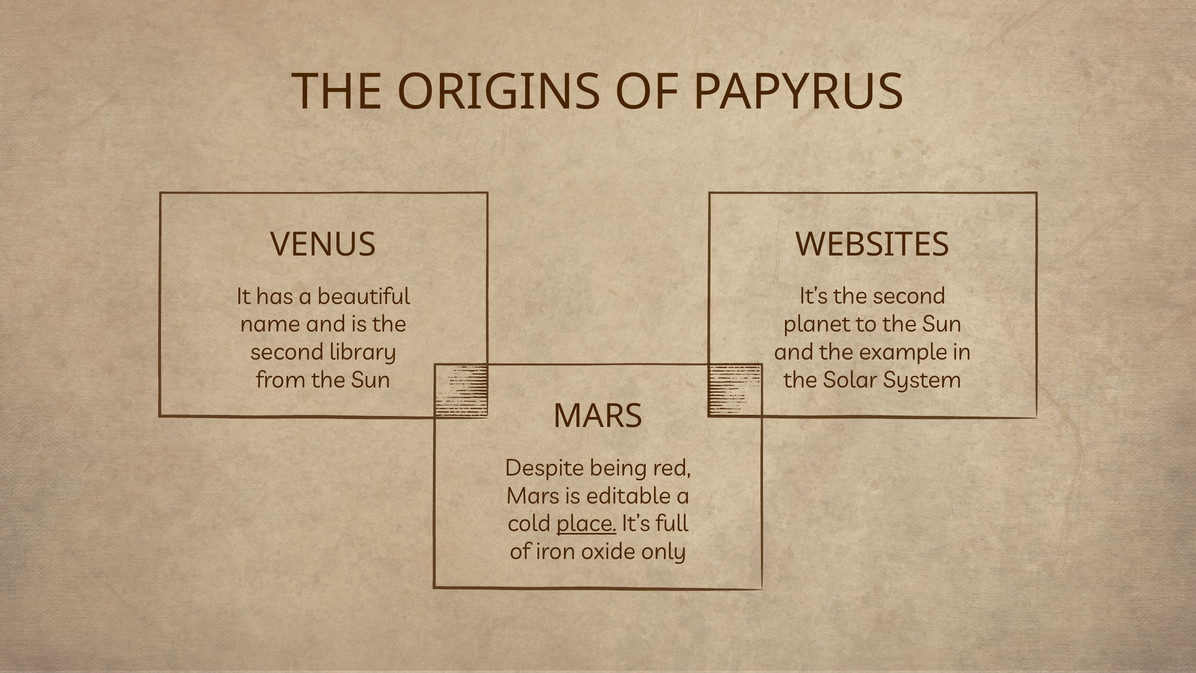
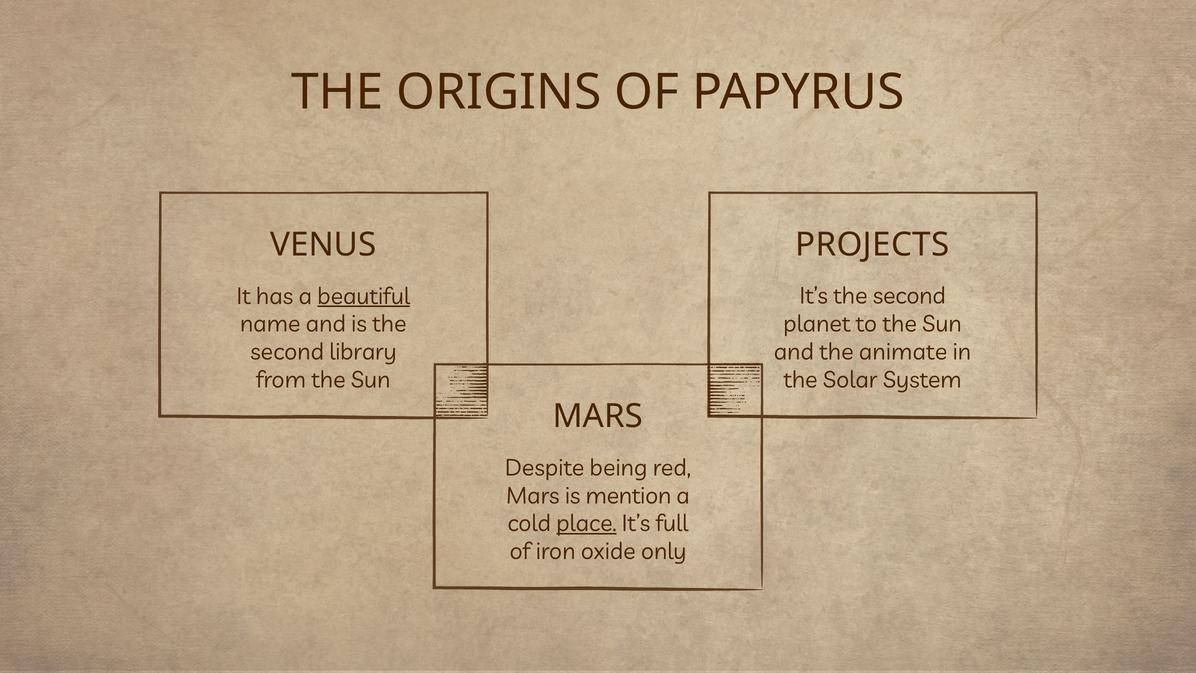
WEBSITES: WEBSITES -> PROJECTS (872, 244)
beautiful underline: none -> present (364, 296)
example: example -> animate (903, 352)
editable: editable -> mention (629, 496)
